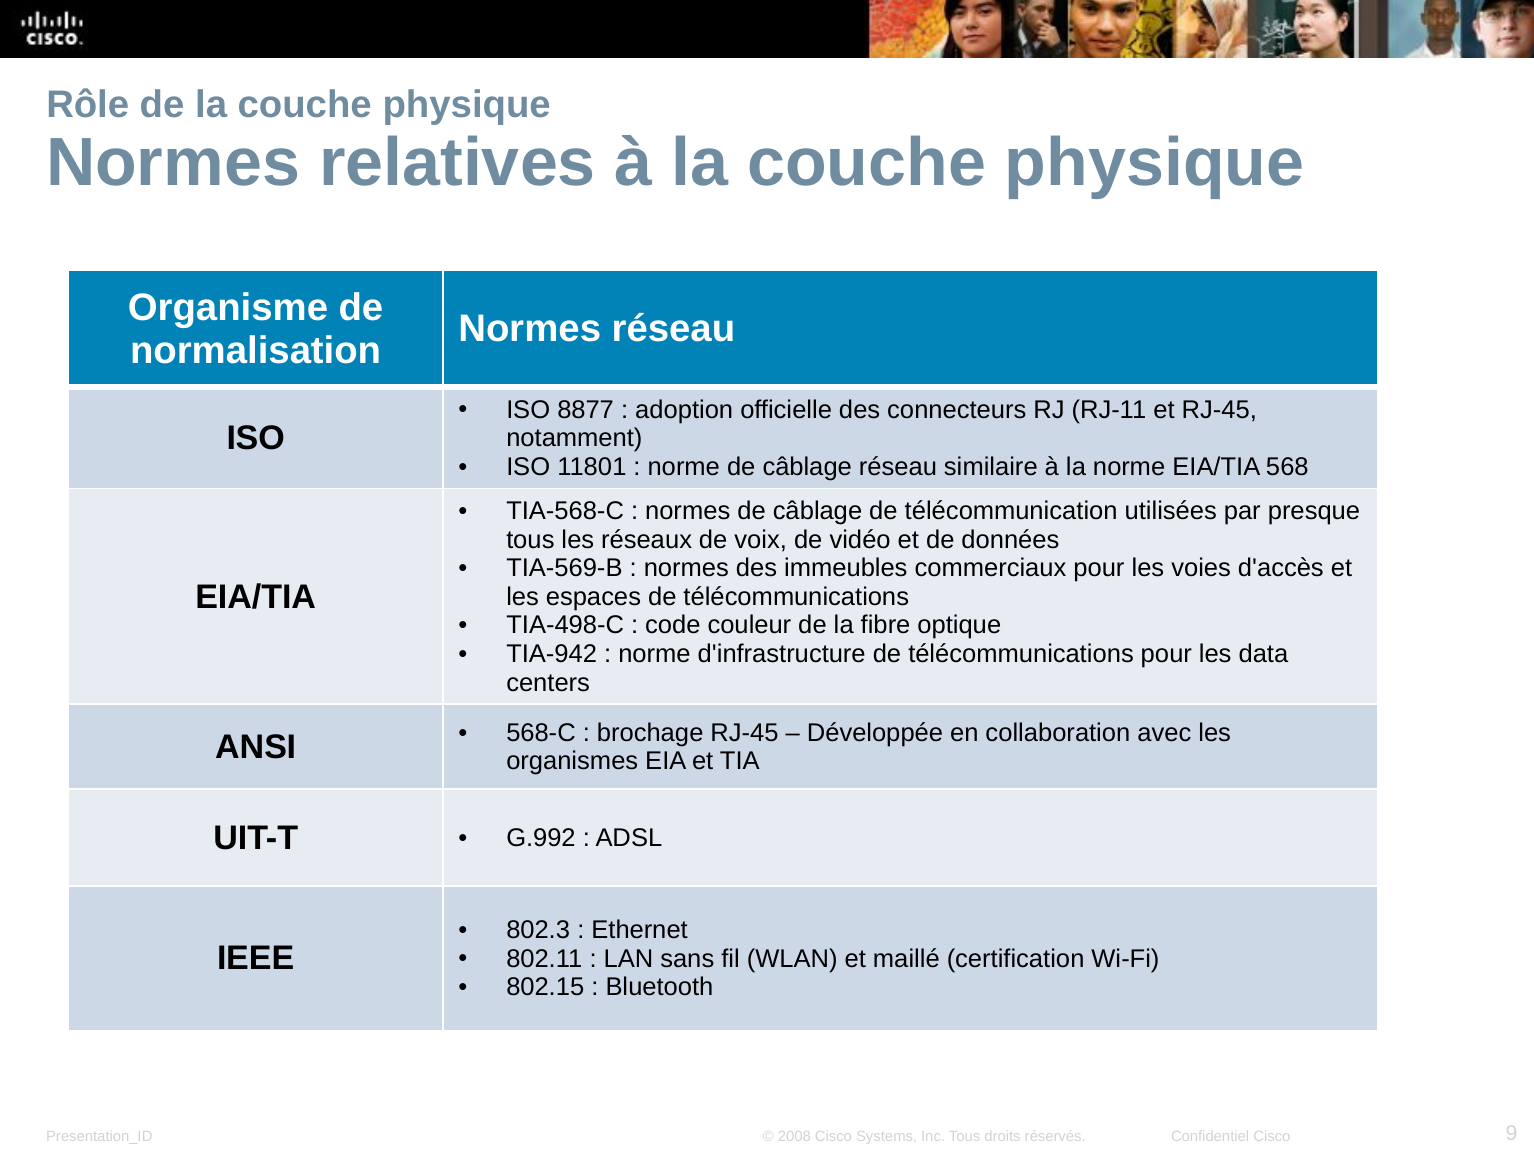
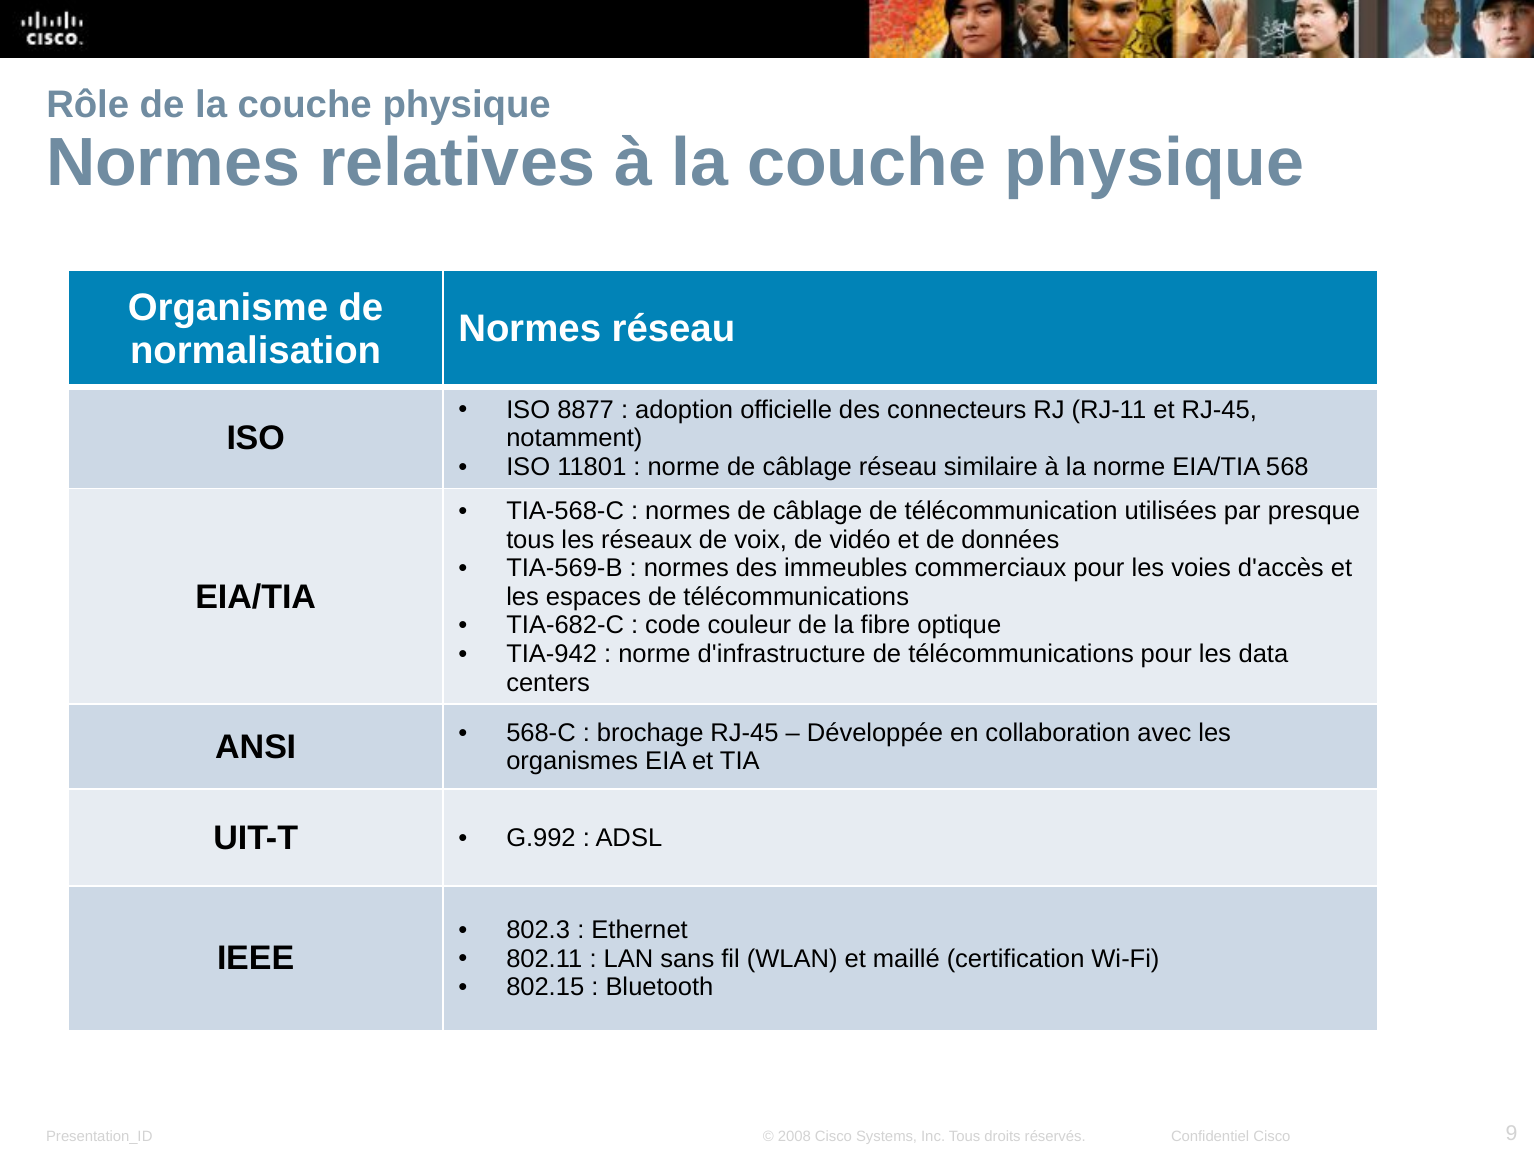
TIA-498-C: TIA-498-C -> TIA-682-C (565, 625)
